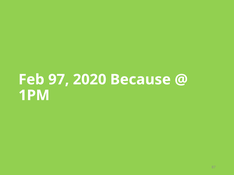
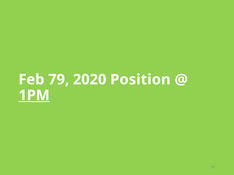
97: 97 -> 79 (59, 80)
Because: Because -> Position (140, 80)
1PM underline: none -> present (34, 96)
